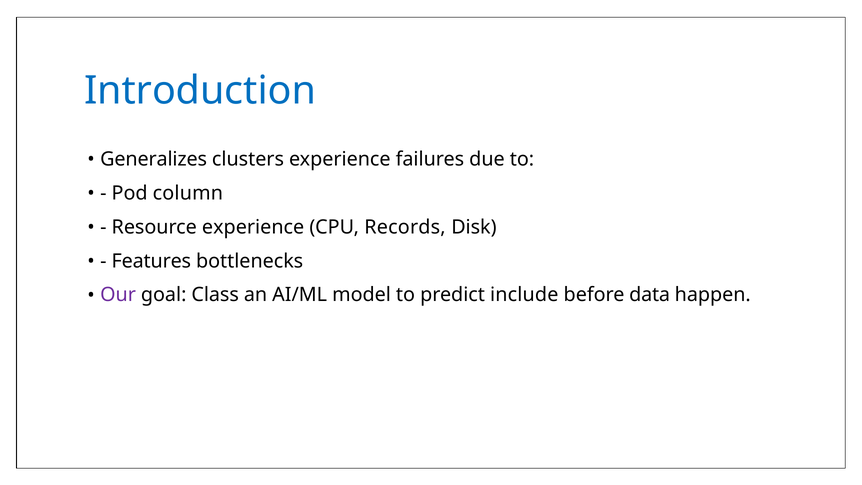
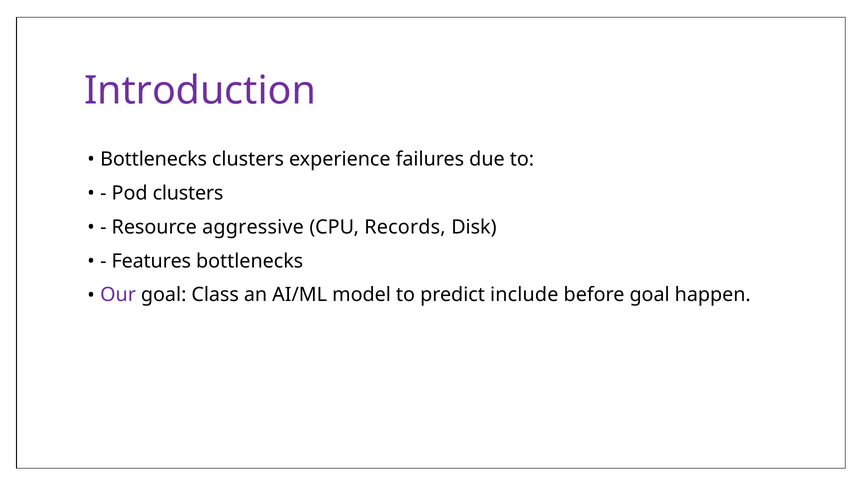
Introduction colour: blue -> purple (200, 91)
Generalizes: Generalizes -> Bottlenecks (154, 159)
Pod column: column -> clusters (188, 193)
Resource experience: experience -> aggressive (253, 227)
before data: data -> goal (650, 295)
